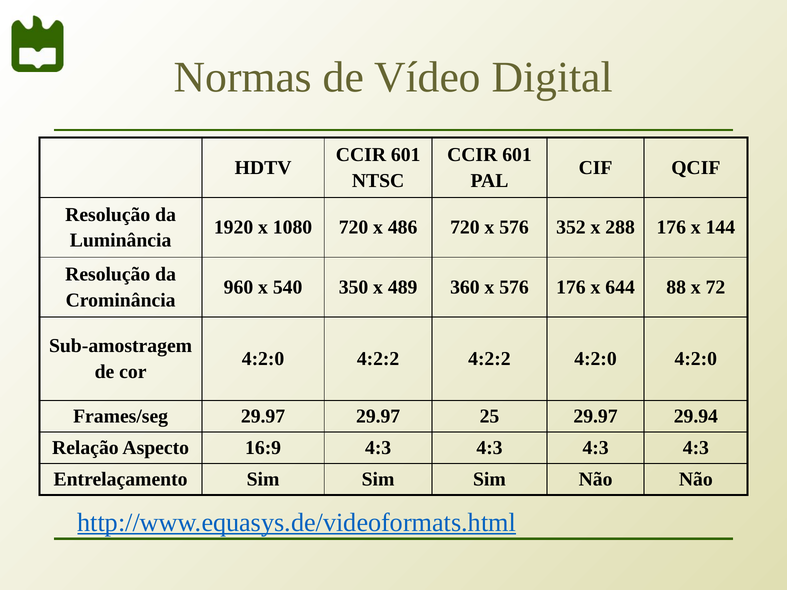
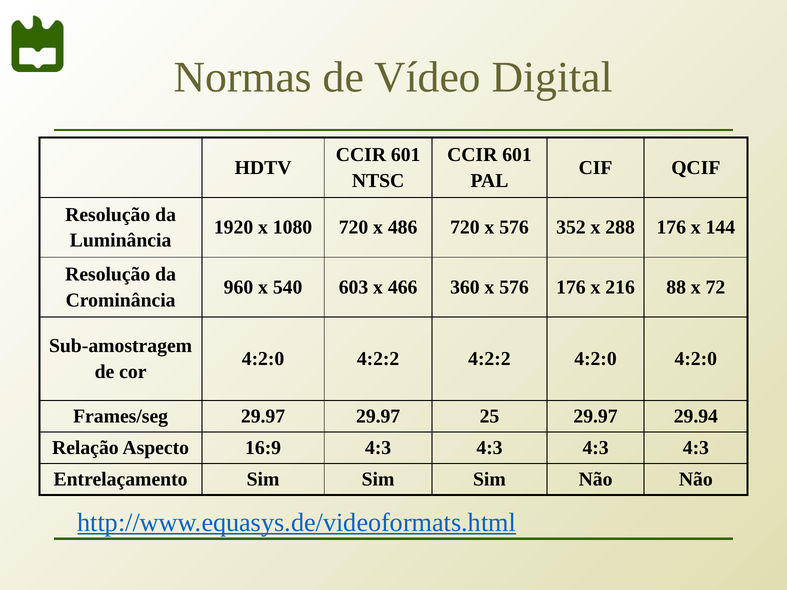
350: 350 -> 603 (354, 287)
489: 489 -> 466 (403, 287)
644: 644 -> 216 (620, 287)
